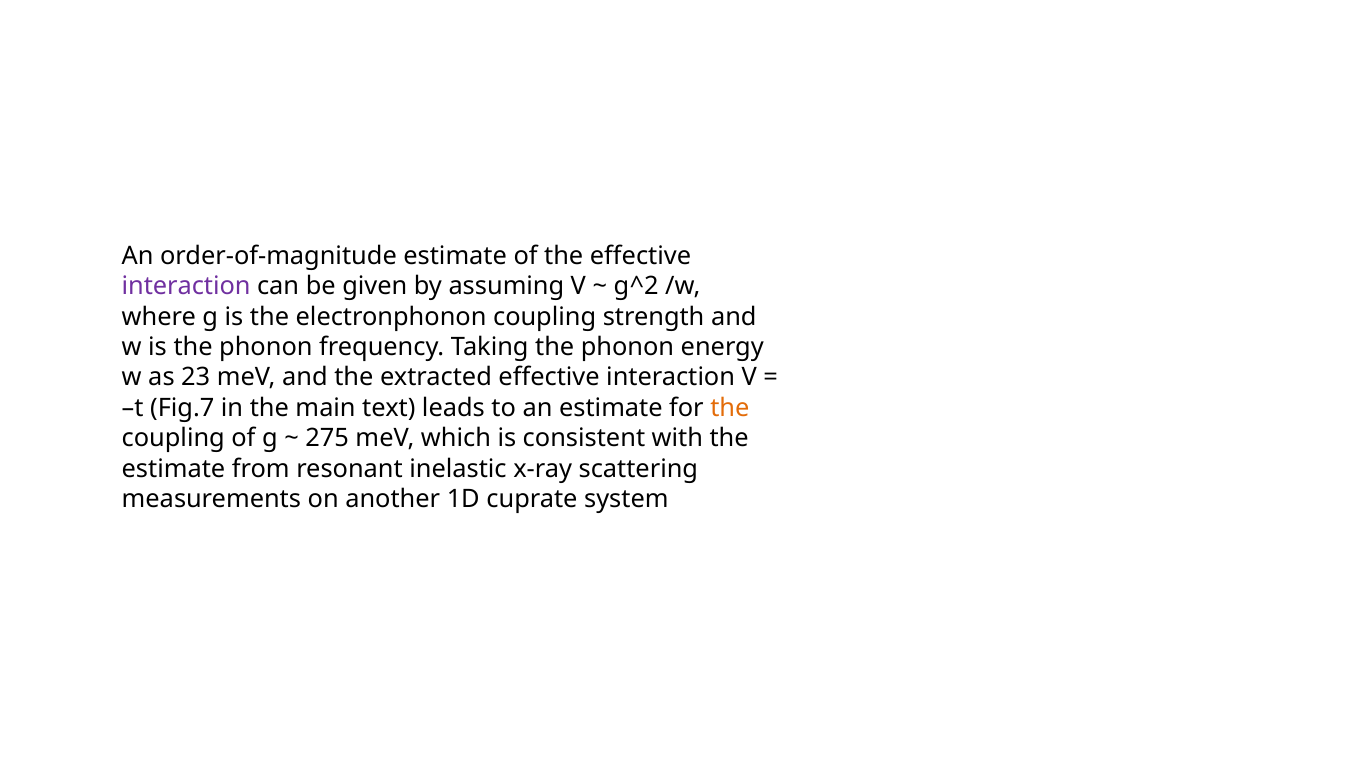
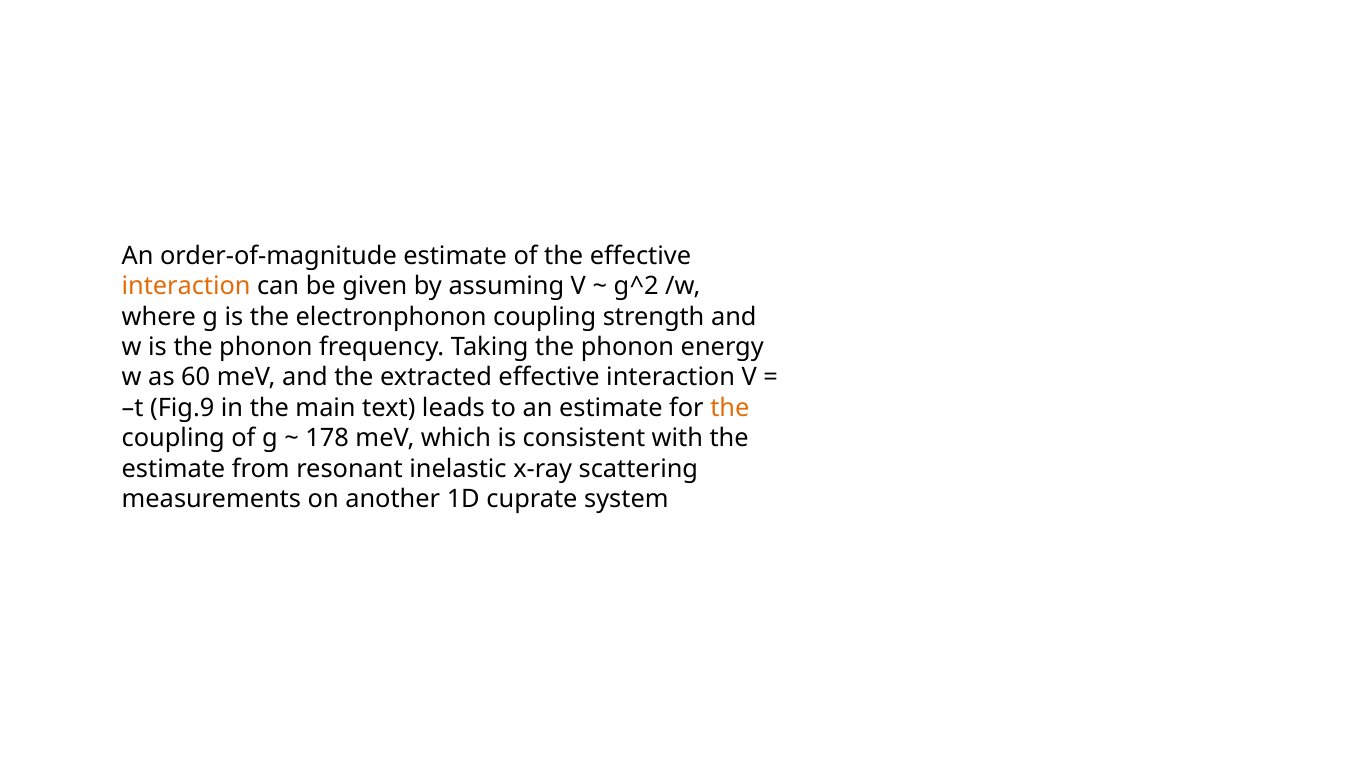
interaction colour: purple -> orange (186, 286)
23: 23 -> 60 (196, 377)
Fig.7: Fig.7 -> Fig.9 (182, 408)
275: 275 -> 178 (327, 438)
